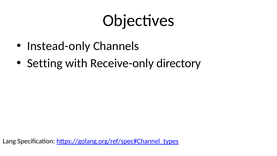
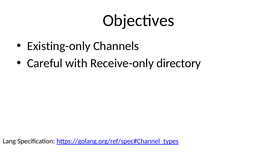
Instead-only: Instead-only -> Existing-only (59, 46)
Setting: Setting -> Careful (45, 63)
